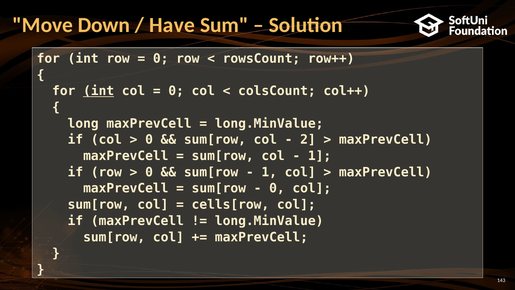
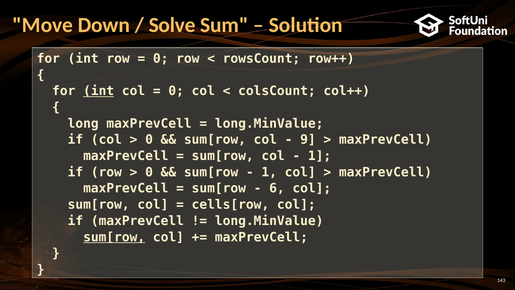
Have: Have -> Solve (172, 25)
2: 2 -> 9 (308, 140)
0: 0 -> 6 (277, 188)
sum[row underline: none -> present (114, 237)
